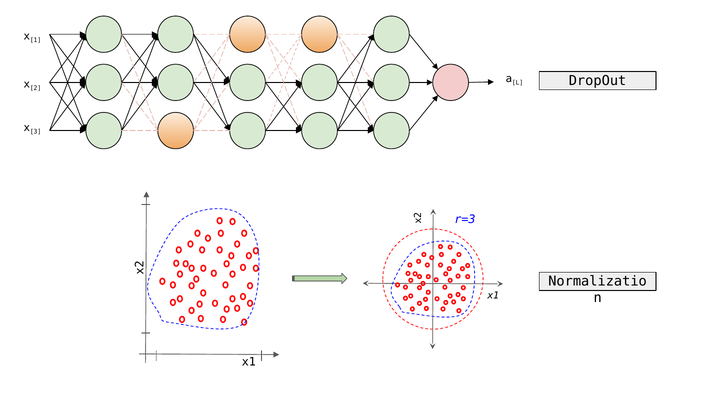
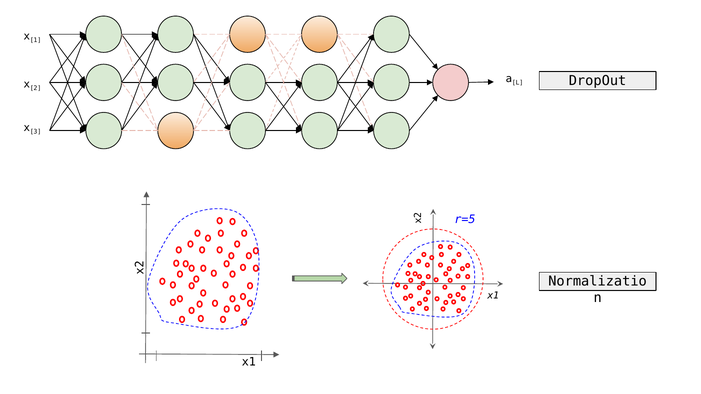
r=3: r=3 -> r=5 (465, 220)
